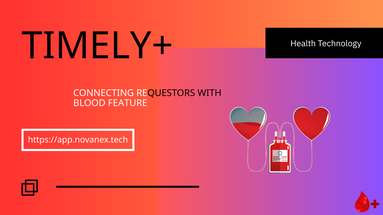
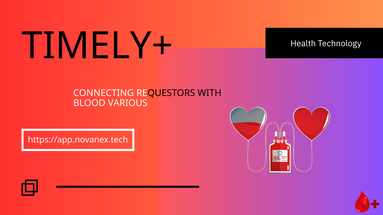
FEATURE: FEATURE -> VARIOUS (128, 103)
